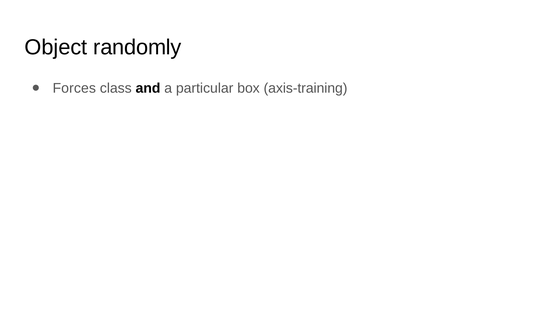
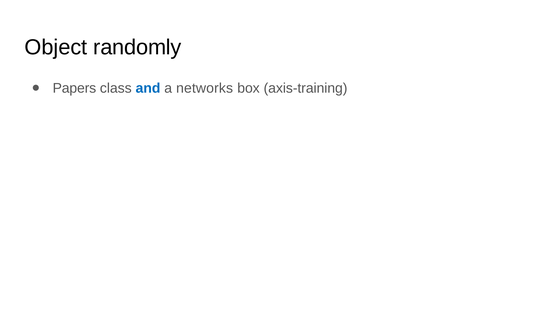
Forces: Forces -> Papers (74, 88)
and colour: black -> blue (148, 88)
particular: particular -> networks (205, 88)
